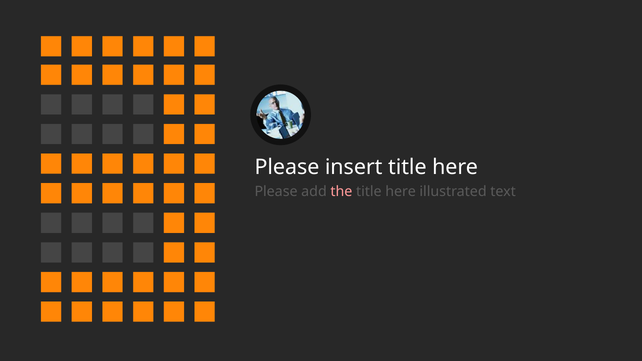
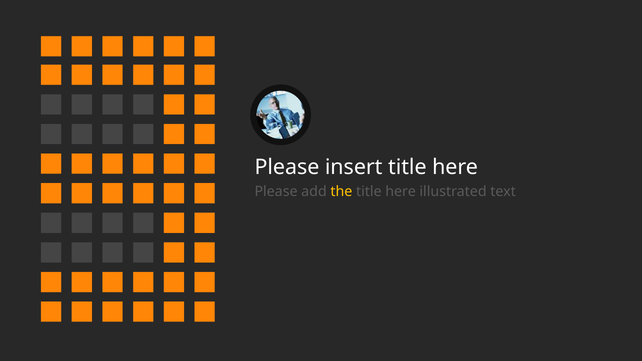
the colour: pink -> yellow (341, 191)
